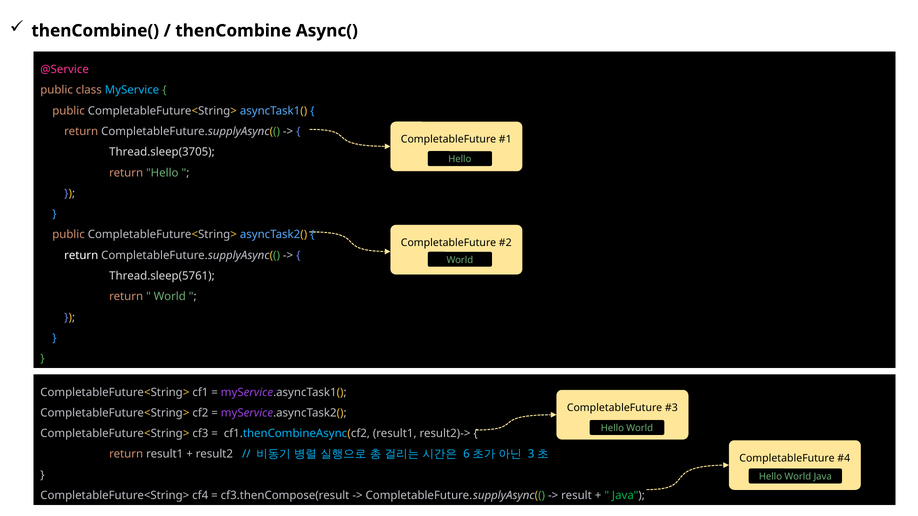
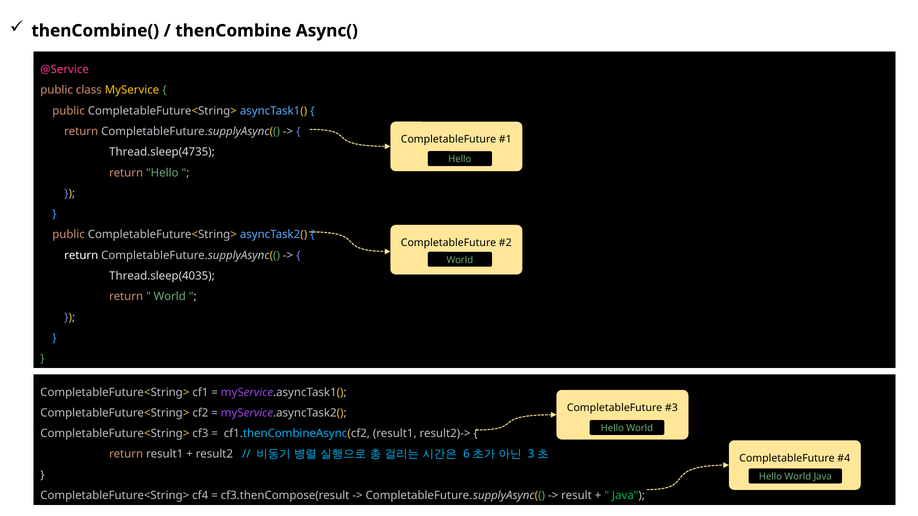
MyService colour: light blue -> yellow (132, 90)
Thread.sleep(3705: Thread.sleep(3705 -> Thread.sleep(4735 (162, 152)
Thread.sleep(5761: Thread.sleep(5761 -> Thread.sleep(4035 (162, 276)
